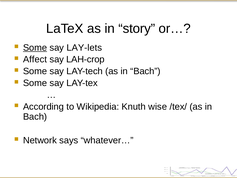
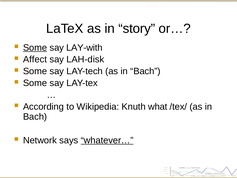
LAY-lets: LAY-lets -> LAY-with (84, 48)
LAH-crop: LAH-crop -> LAH-disk (85, 59)
wise: wise -> what (158, 107)
whatever… underline: none -> present (107, 140)
